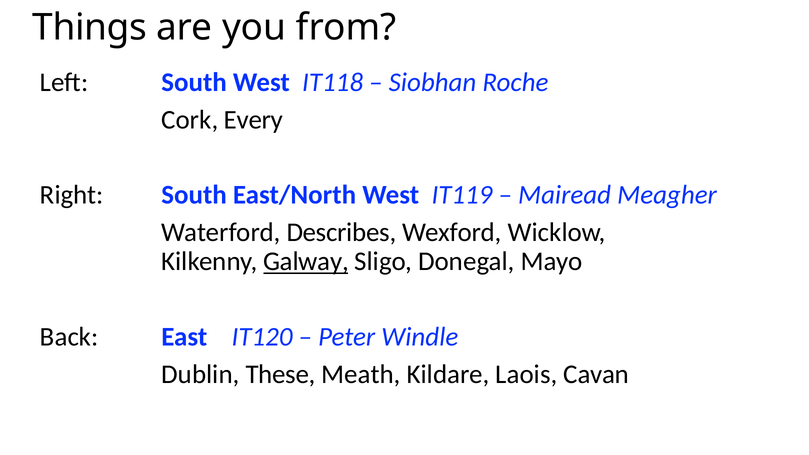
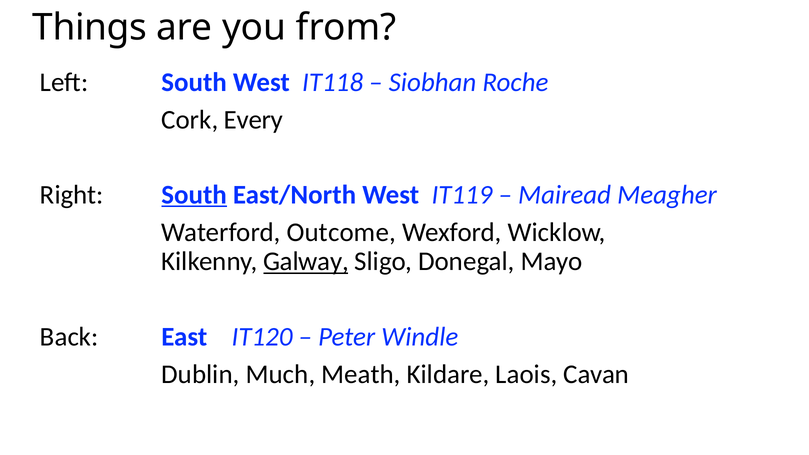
South underline: none -> present (194, 195)
Describes: Describes -> Outcome (341, 232)
These: These -> Much (280, 374)
